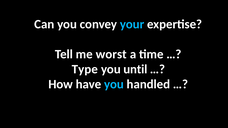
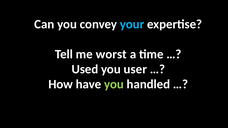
Type: Type -> Used (85, 69)
until: until -> user (135, 69)
you colour: light blue -> light green (114, 84)
